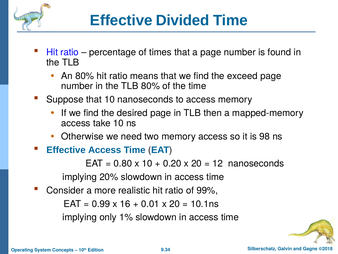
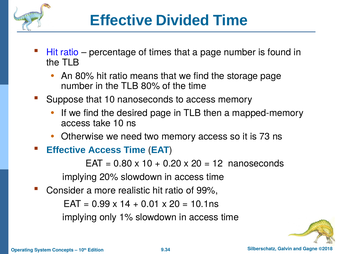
exceed: exceed -> storage (242, 76)
98: 98 -> 73 (265, 136)
16: 16 -> 14 (125, 203)
